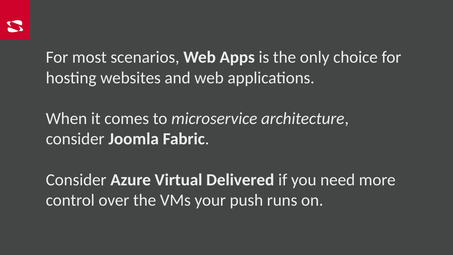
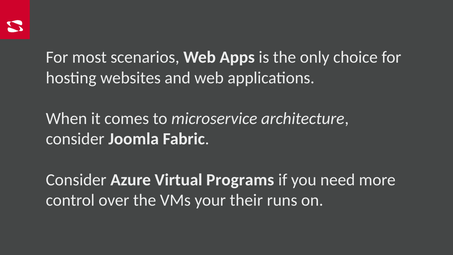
Delivered: Delivered -> Programs (240, 180)
push: push -> their (246, 200)
